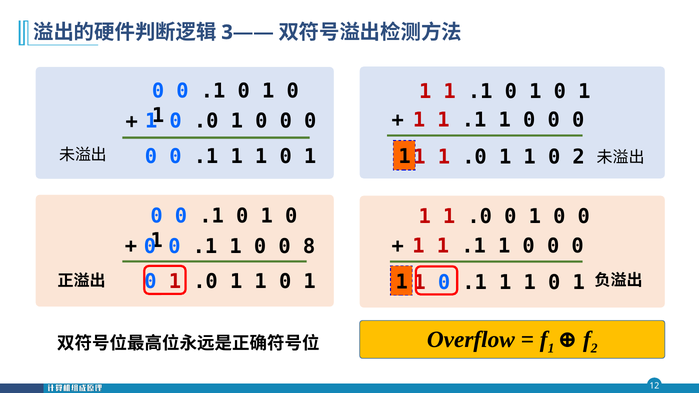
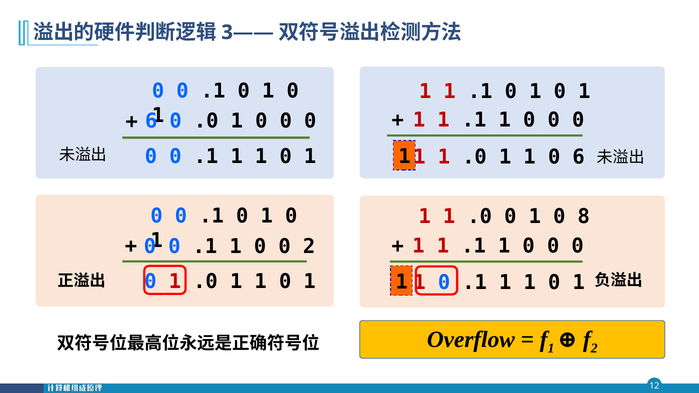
1: 1 -> 6 (151, 121)
0 2: 2 -> 6 (579, 157)
0: 0 -> 8 (584, 217)
0 8: 8 -> 2 (309, 247)
